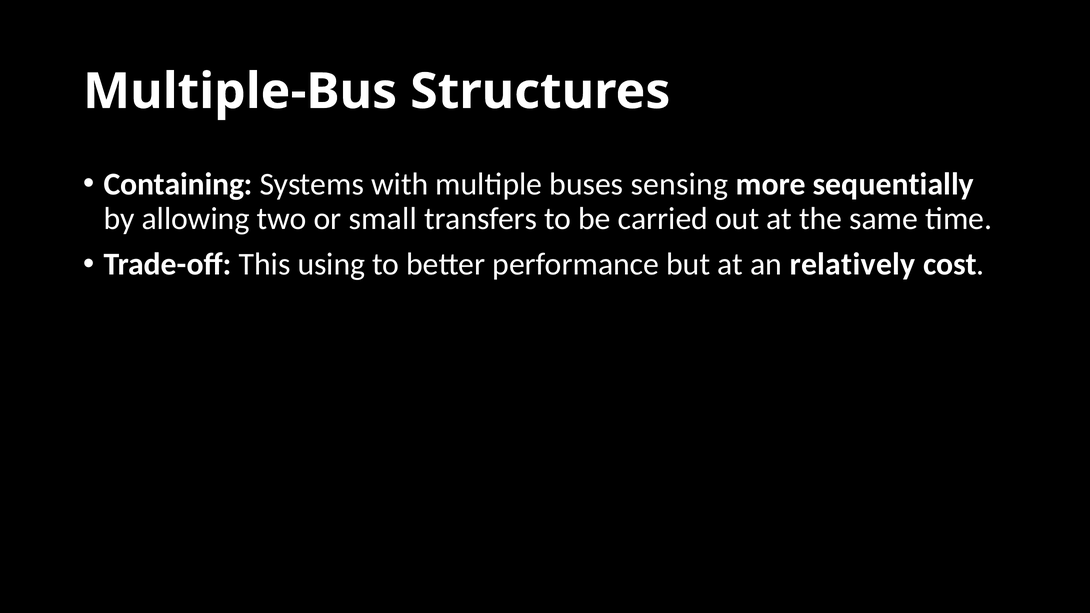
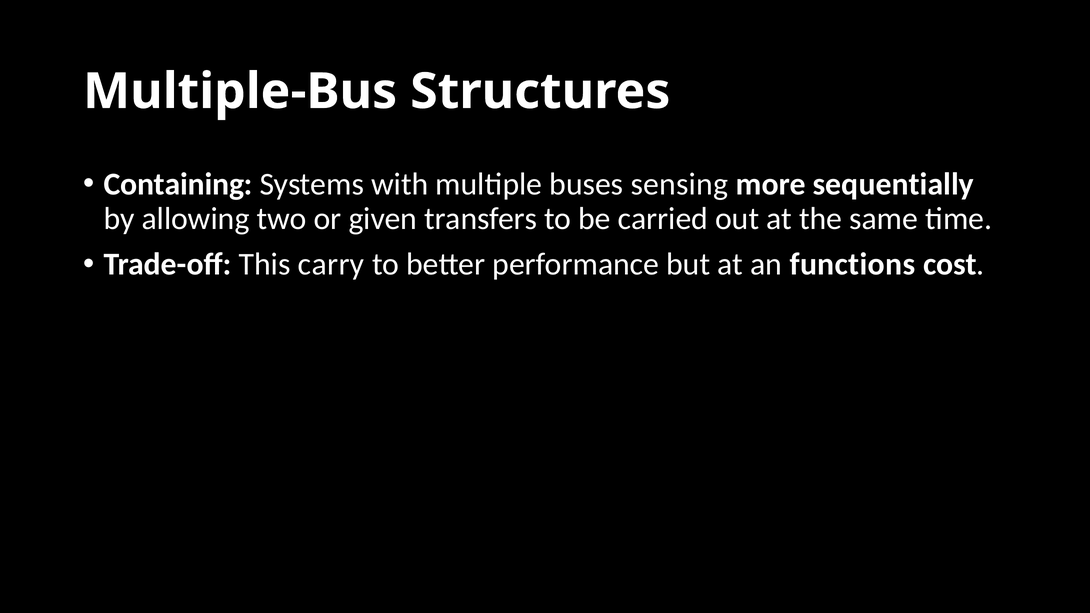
small: small -> given (383, 219)
using: using -> carry (331, 264)
relatively: relatively -> functions (853, 264)
